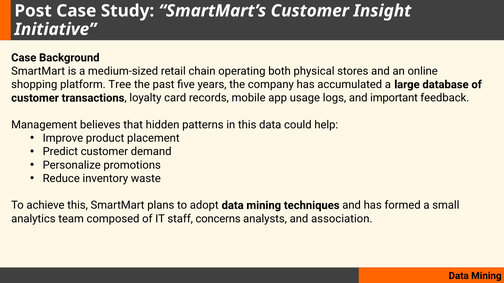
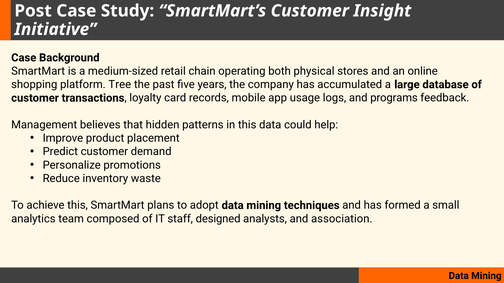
important: important -> programs (394, 98)
concerns: concerns -> designed (218, 219)
